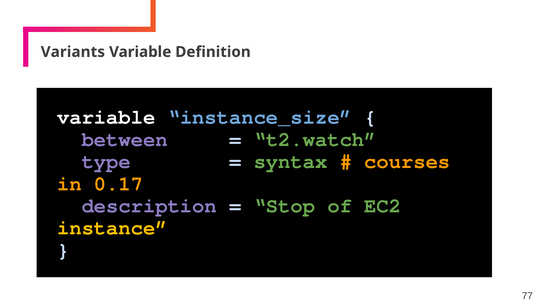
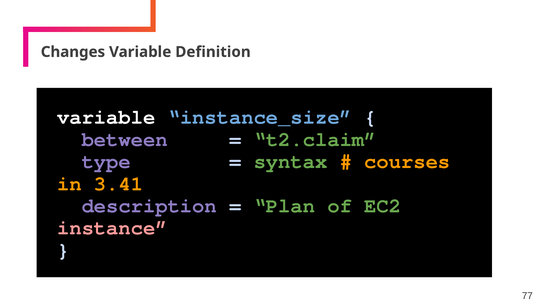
Variants: Variants -> Changes (73, 52)
t2.watch: t2.watch -> t2.claim (315, 139)
0.17: 0.17 -> 3.41 (119, 184)
Stop: Stop -> Plan (284, 206)
instance colour: yellow -> pink (112, 228)
